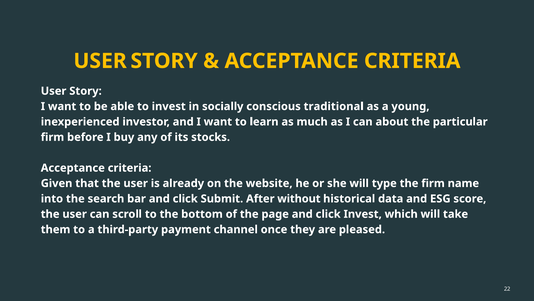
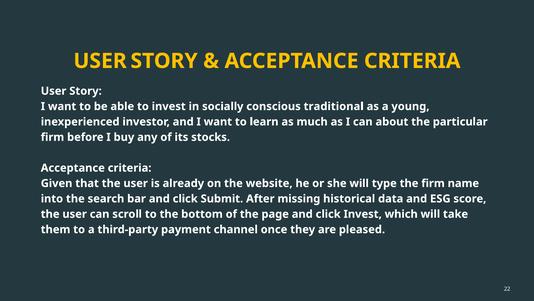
without: without -> missing (299, 198)
